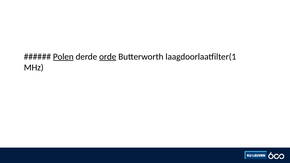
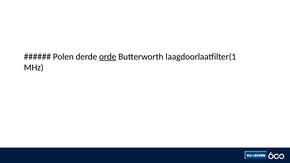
Polen underline: present -> none (63, 57)
